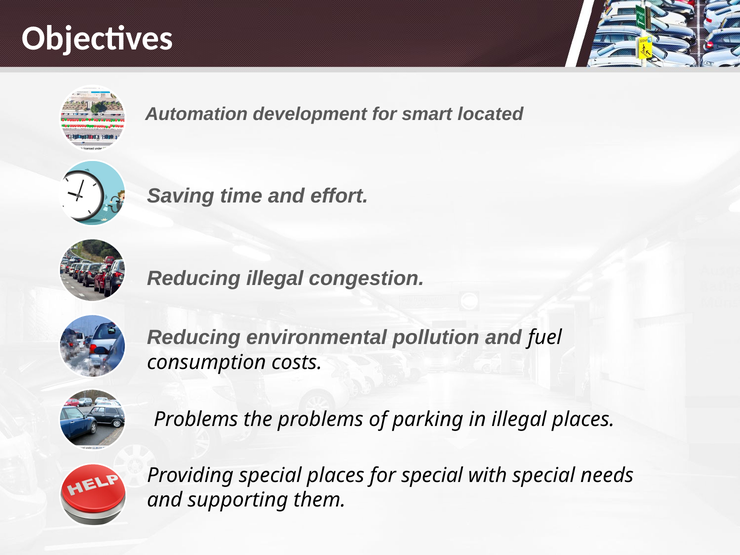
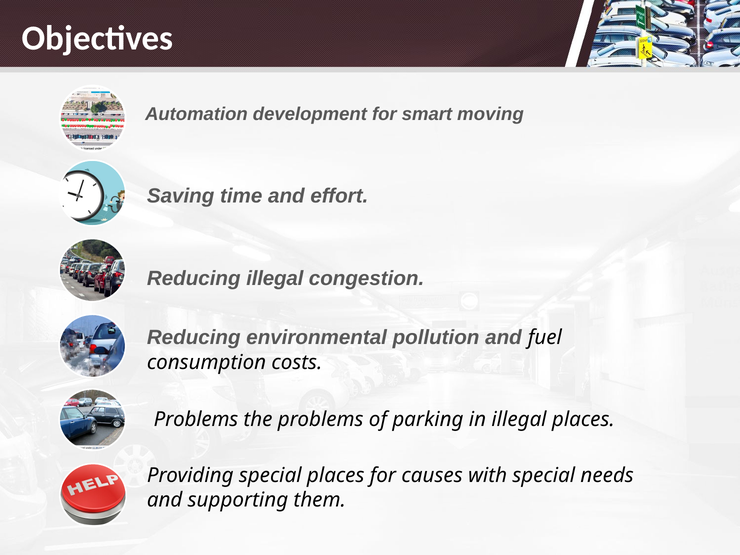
located: located -> moving (491, 114)
for special: special -> causes (432, 476)
